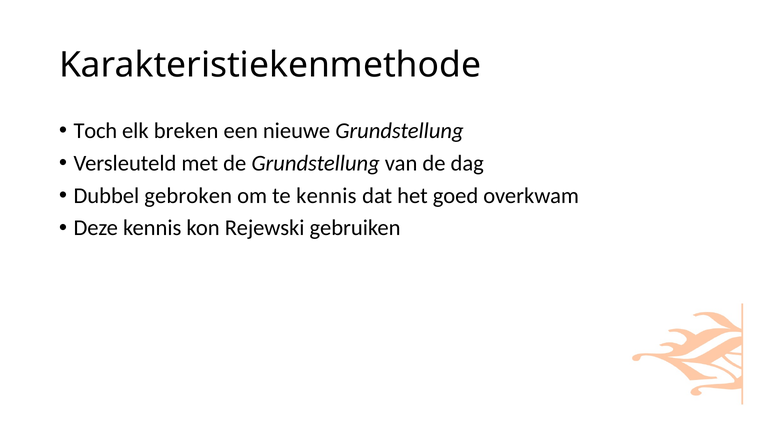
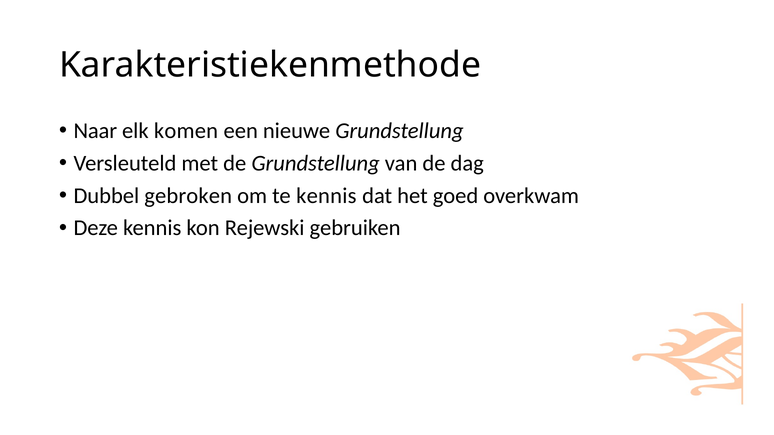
Toch: Toch -> Naar (95, 131)
breken: breken -> komen (186, 131)
